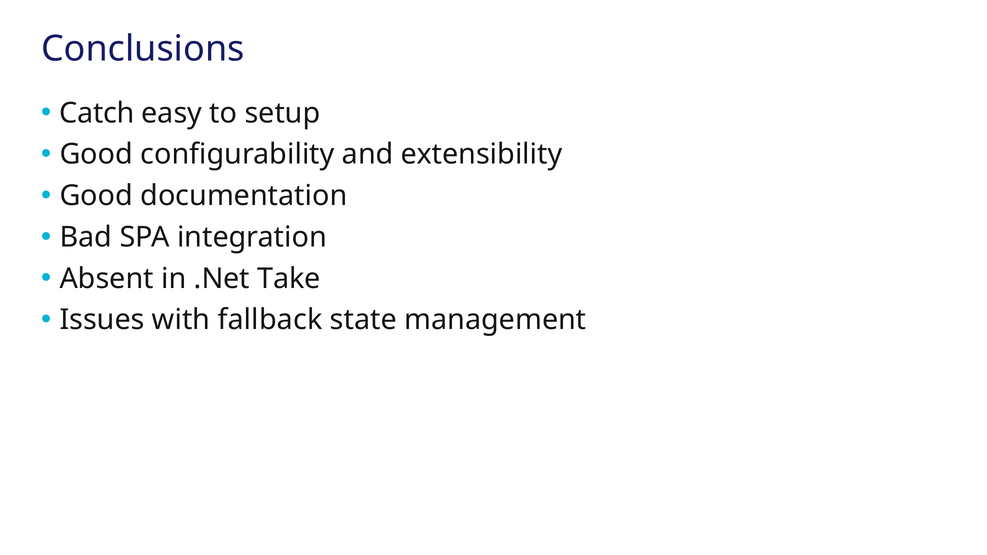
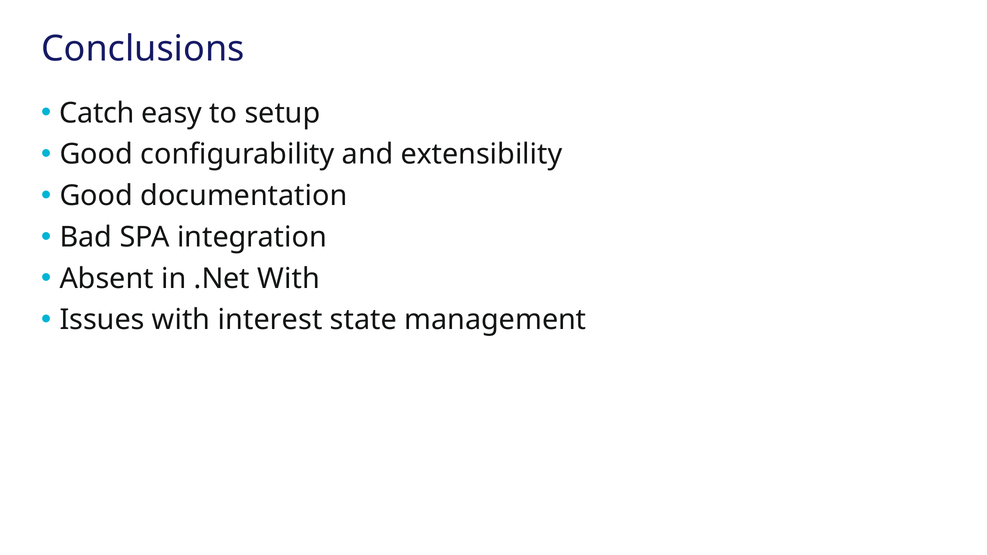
.Net Take: Take -> With (289, 279)
fallback: fallback -> interest (270, 320)
